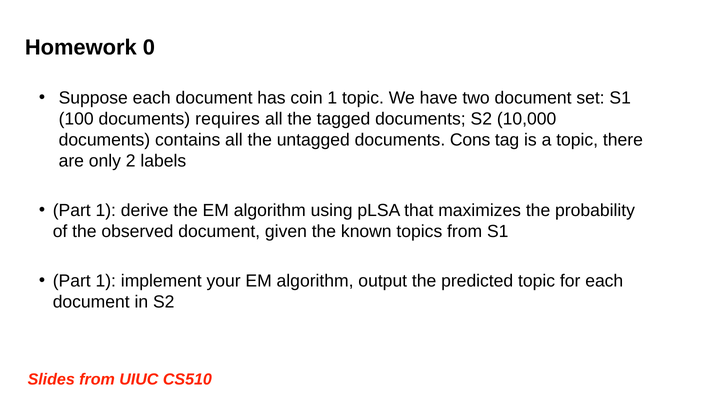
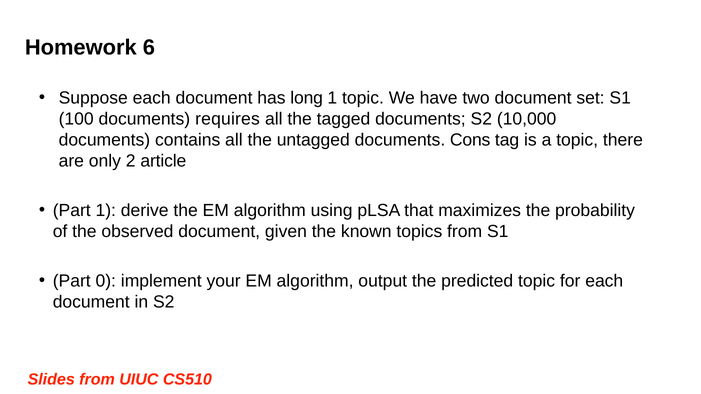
0: 0 -> 6 (149, 48)
coin: coin -> long (307, 98)
labels: labels -> article (163, 161)
1: 1 -> 0 (106, 281)
